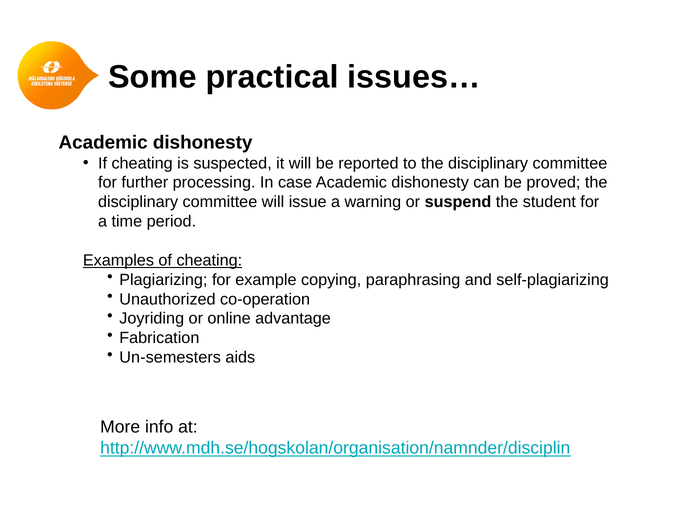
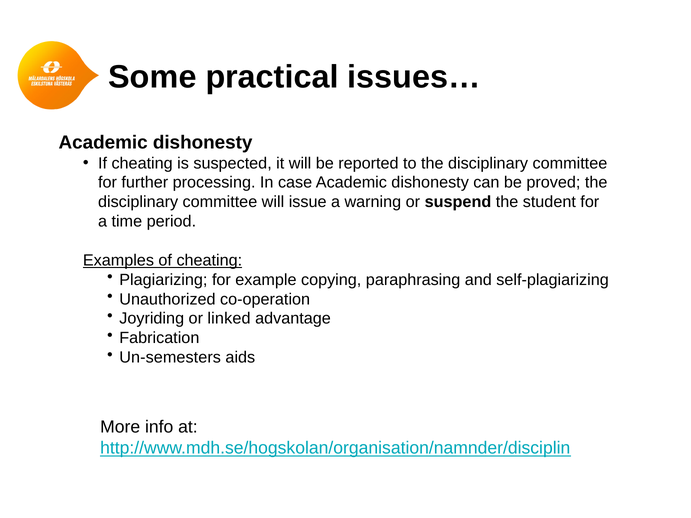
online: online -> linked (229, 319)
